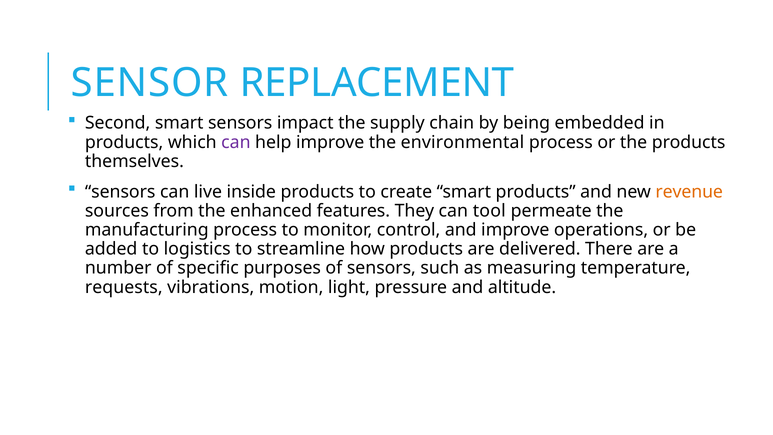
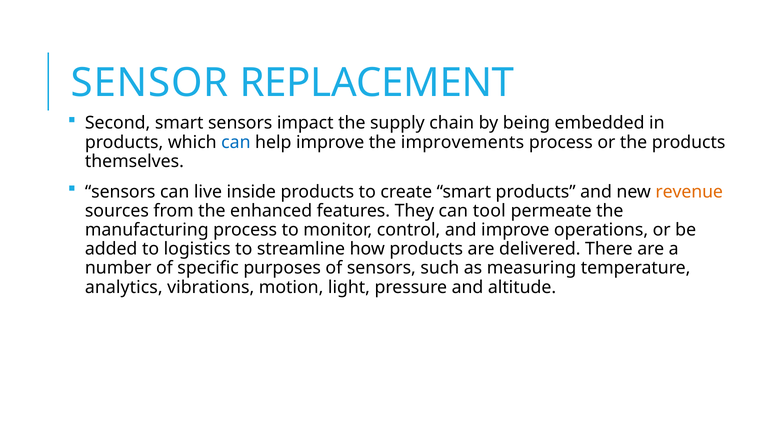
can colour: purple -> blue (236, 142)
environmental: environmental -> improvements (462, 142)
requests: requests -> analytics (124, 287)
